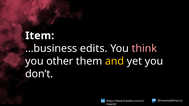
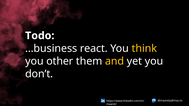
Item: Item -> Todo (40, 36)
edits: edits -> react (94, 49)
think colour: pink -> yellow (144, 49)
